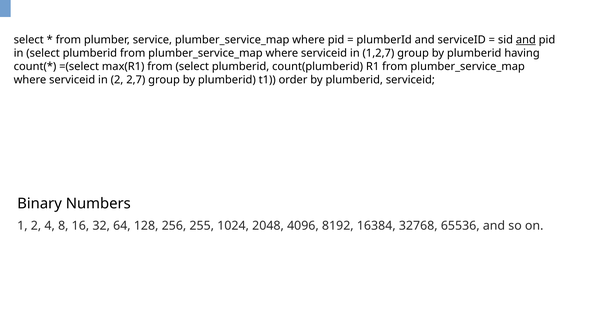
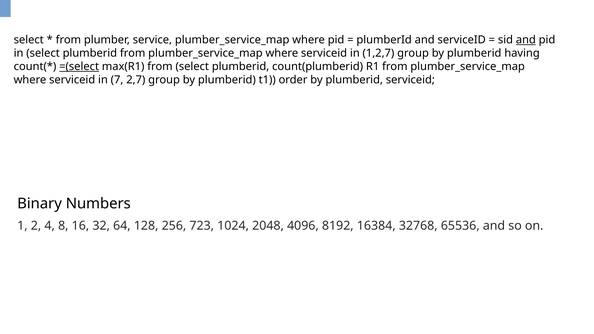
=(select underline: none -> present (79, 67)
in 2: 2 -> 7 (117, 80)
255: 255 -> 723 (202, 226)
